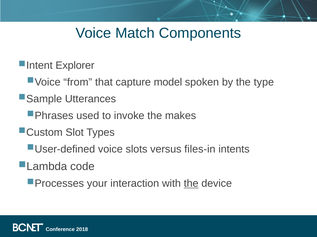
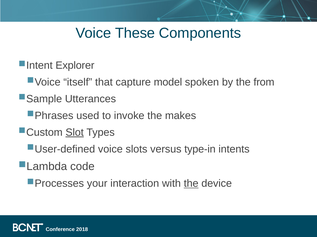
Match: Match -> These (135, 33)
from: from -> itself (78, 82)
type: type -> from (264, 82)
Slot underline: none -> present (75, 133)
files-in: files-in -> type-in (200, 149)
